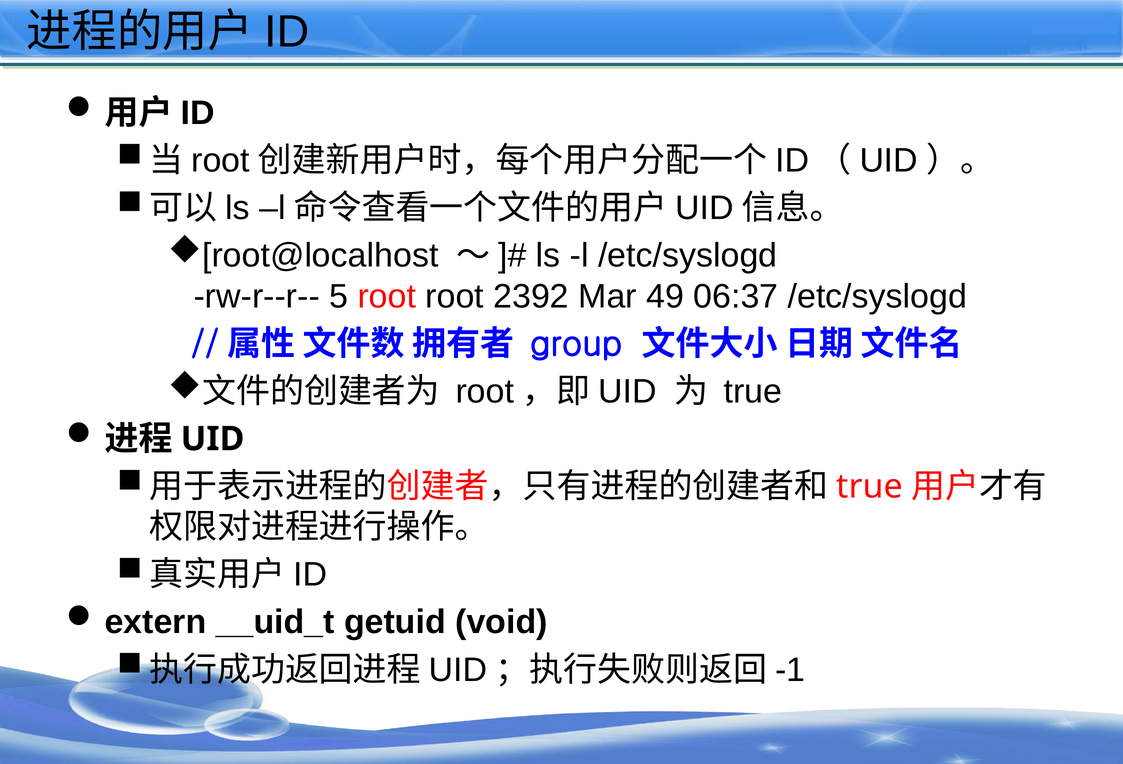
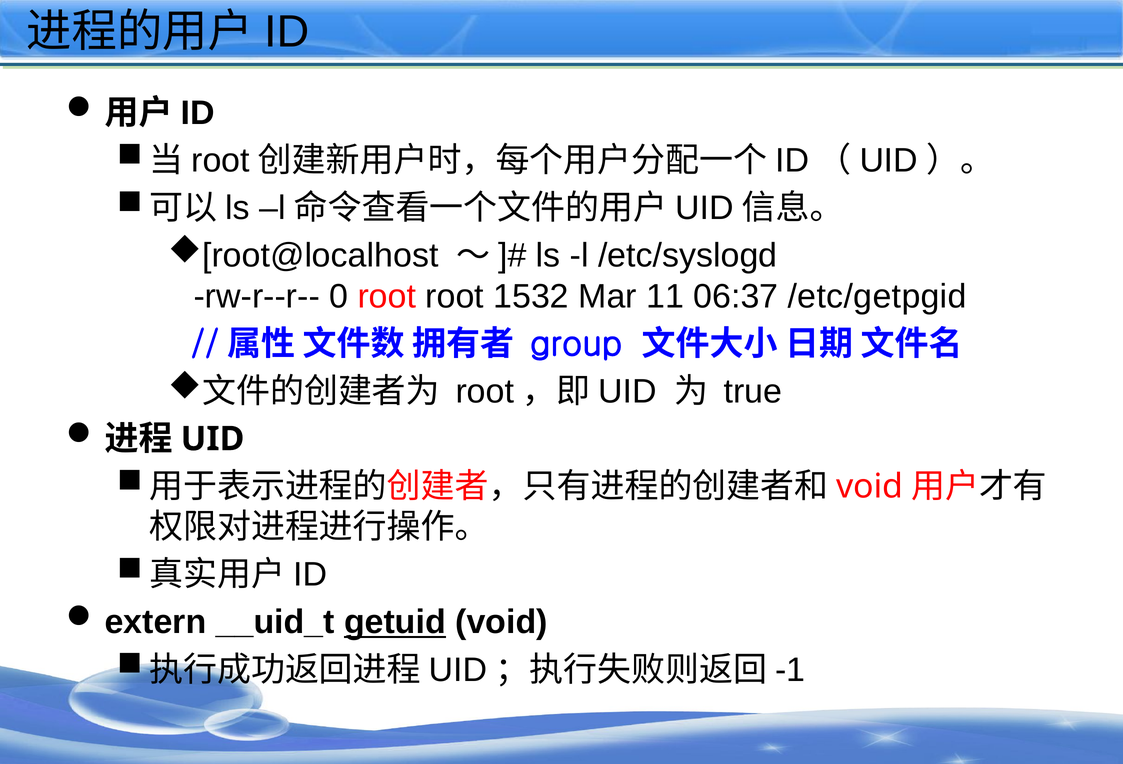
5: 5 -> 0 (339, 296)
2392: 2392 -> 1532 (531, 296)
49: 49 -> 11 (665, 296)
06:37 /etc/syslogd: /etc/syslogd -> /etc/getpgid (877, 296)
true: true -> void (870, 486)
getuid underline: none -> present (395, 622)
